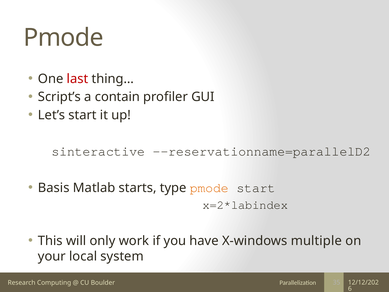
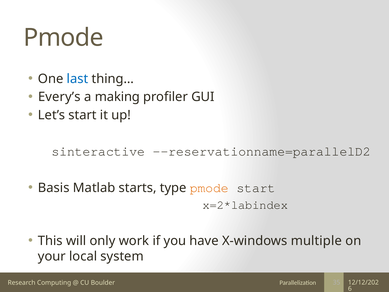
last colour: red -> blue (77, 79)
Script’s: Script’s -> Every’s (59, 97)
contain: contain -> making (117, 97)
